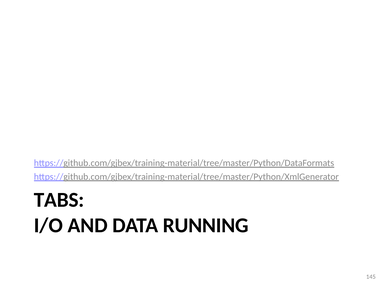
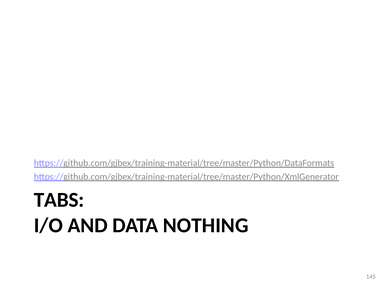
RUNNING: RUNNING -> NOTHING (206, 225)
